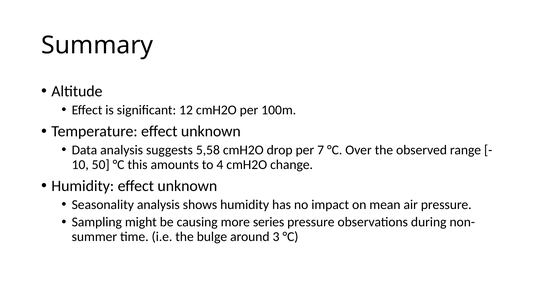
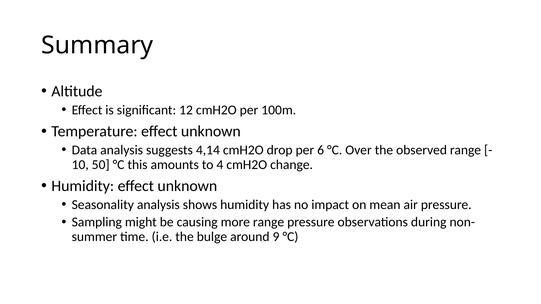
5,58: 5,58 -> 4,14 (208, 150)
7: 7 -> 6 (321, 150)
more series: series -> range (269, 222)
3: 3 -> 9 (276, 237)
